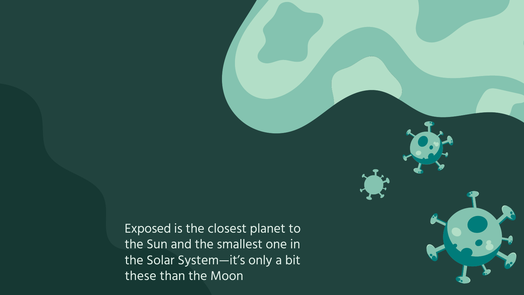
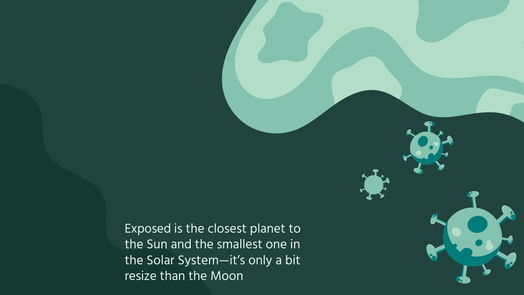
these: these -> resize (141, 276)
